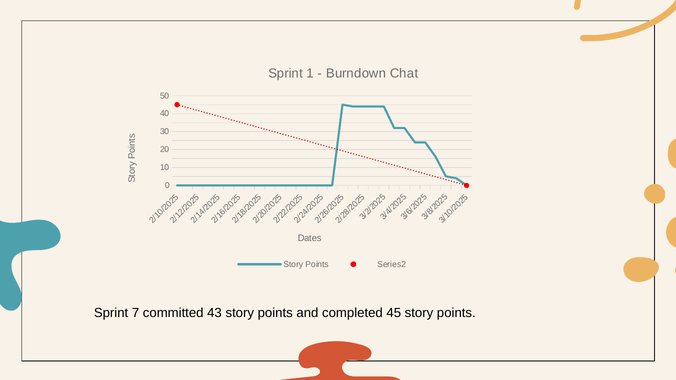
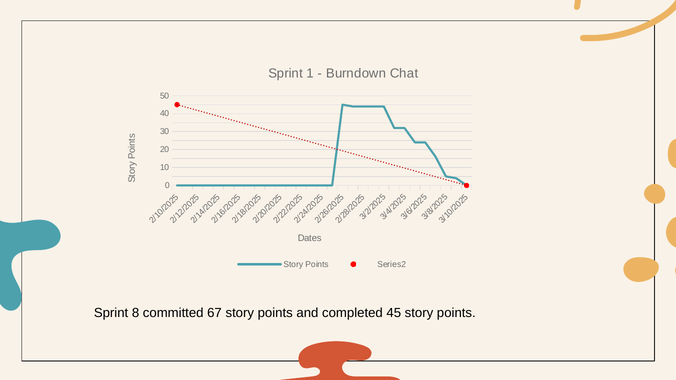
7: 7 -> 8 (136, 313)
43: 43 -> 67 (214, 313)
